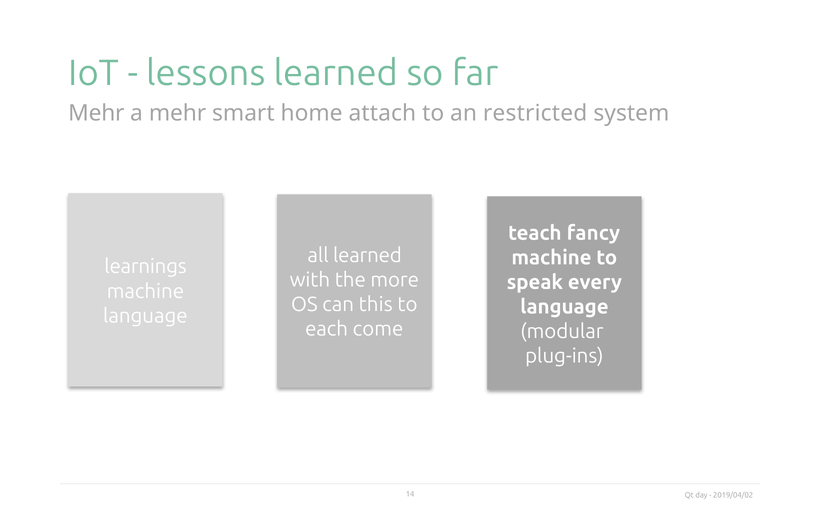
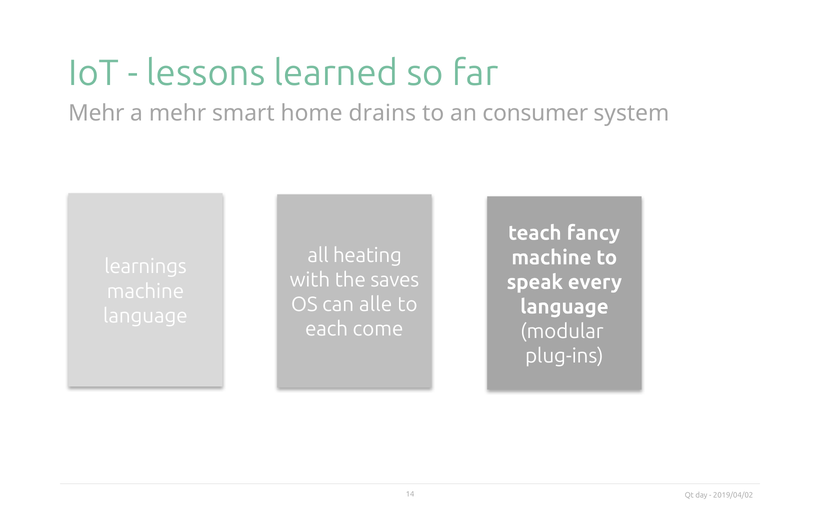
attach: attach -> drains (382, 113)
restricted: restricted -> consumer (535, 113)
all learned: learned -> heating (367, 255)
more: more -> saves (395, 280)
this: this -> alle (376, 305)
